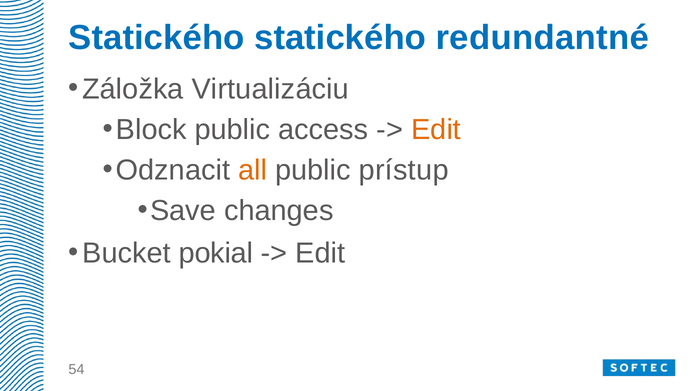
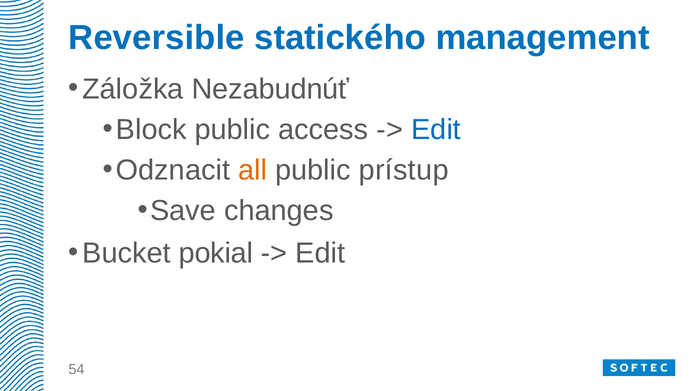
Statického: Statického -> Reversible (157, 38)
redundantné: redundantné -> management (543, 38)
Virtualizáciu: Virtualizáciu -> Nezabudnúť (270, 89)
Edit colour: orange -> blue (436, 130)
